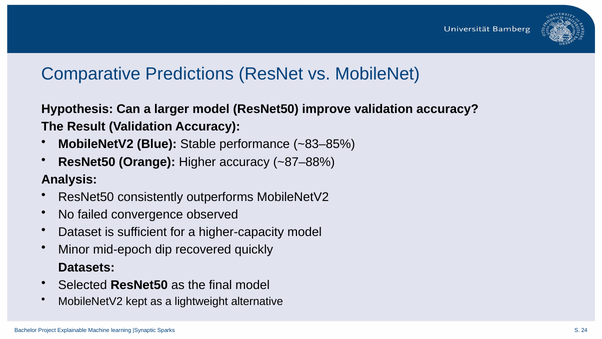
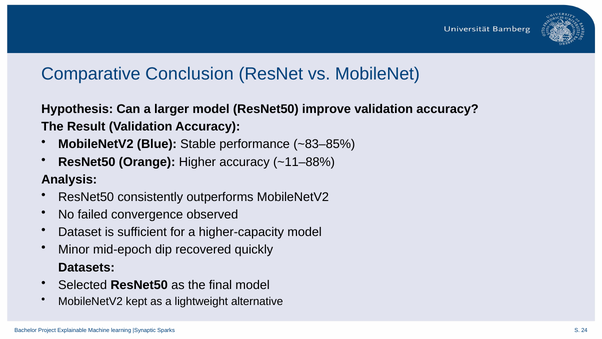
Predictions: Predictions -> Conclusion (190, 74)
~87–88%: ~87–88% -> ~11–88% (304, 162)
